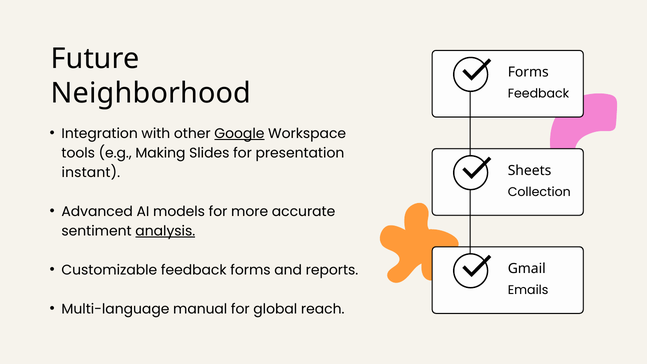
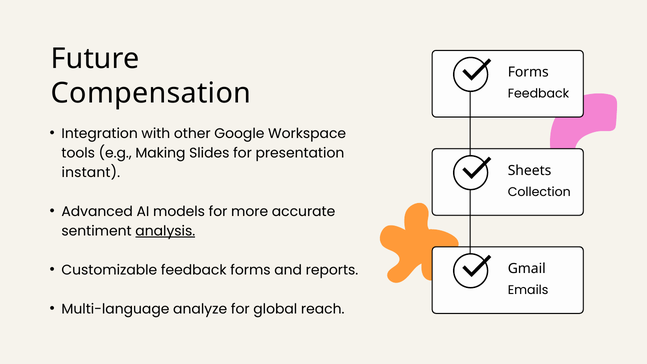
Neighborhood: Neighborhood -> Compensation (151, 93)
Google underline: present -> none (239, 134)
manual: manual -> analyze (200, 309)
